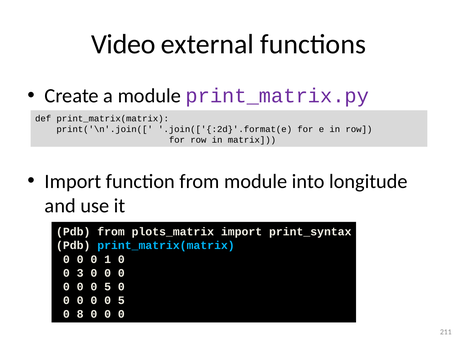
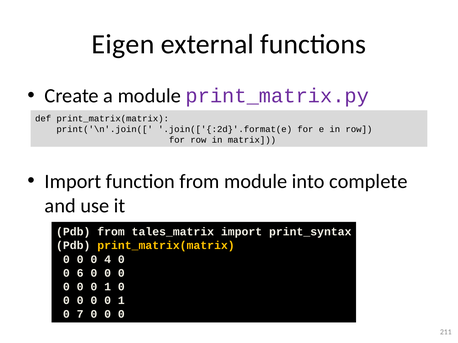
Video: Video -> Eigen (123, 44)
longitude: longitude -> complete (368, 182)
plots_matrix: plots_matrix -> tales_matrix (173, 232)
print_matrix(matrix colour: light blue -> yellow (166, 246)
1: 1 -> 4 (108, 260)
3: 3 -> 6 (80, 273)
5: 5 -> 1 (108, 287)
5: 5 -> 1 (121, 301)
8: 8 -> 7 (80, 315)
